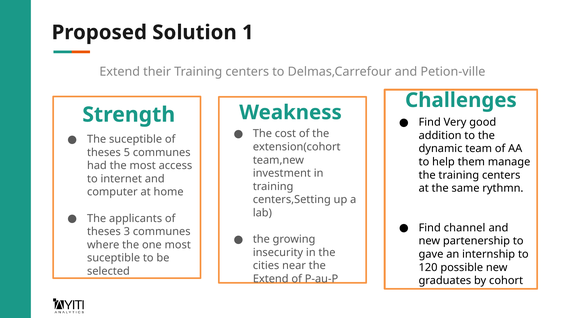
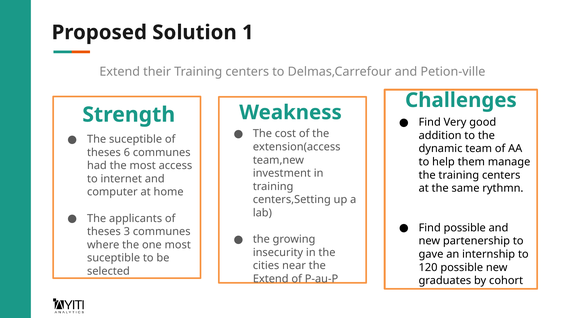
extension(cohort: extension(cohort -> extension(access (297, 147)
5: 5 -> 6 (127, 153)
Find channel: channel -> possible (465, 228)
